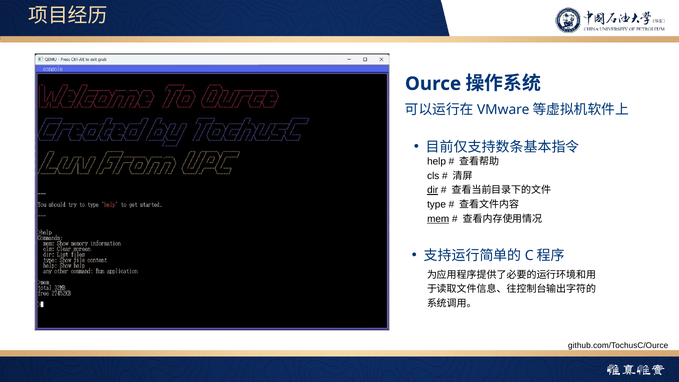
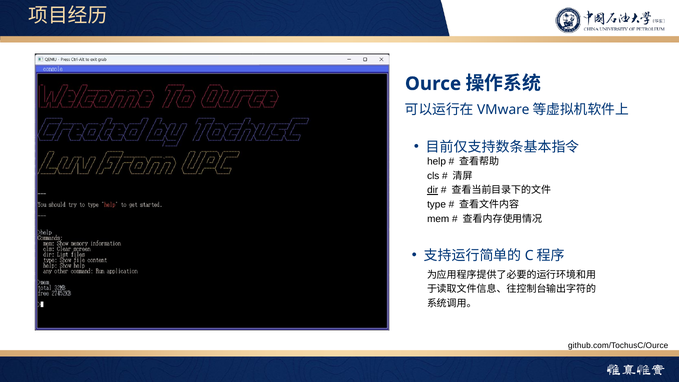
mem underline: present -> none (438, 219)
